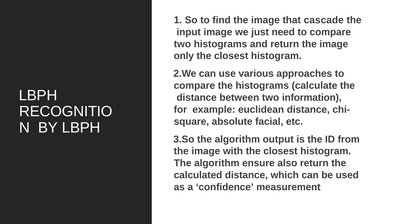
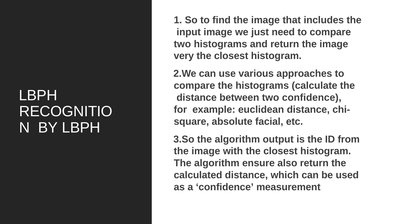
cascade: cascade -> includes (324, 20)
only: only -> very (184, 56)
two information: information -> confidence (312, 98)
